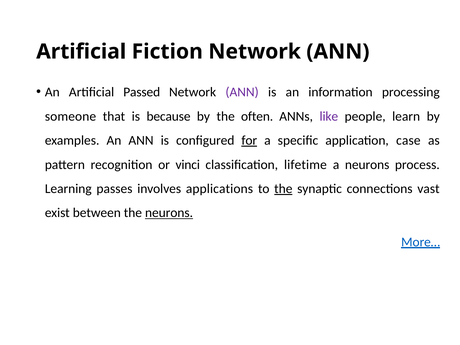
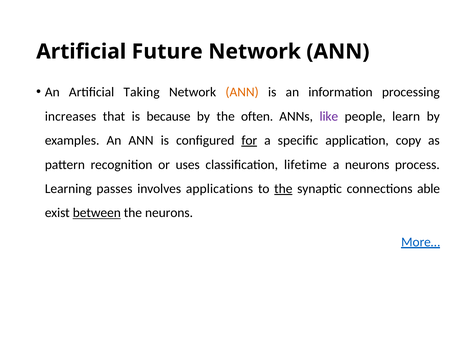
Fiction: Fiction -> Future (167, 52)
Passed: Passed -> Taking (142, 92)
ANN colour: purple -> orange (242, 92)
someone: someone -> increases (71, 116)
case: case -> copy (409, 140)
vinci: vinci -> uses (188, 165)
vast: vast -> able (429, 189)
between underline: none -> present (97, 213)
neurons underline: present -> none (169, 213)
